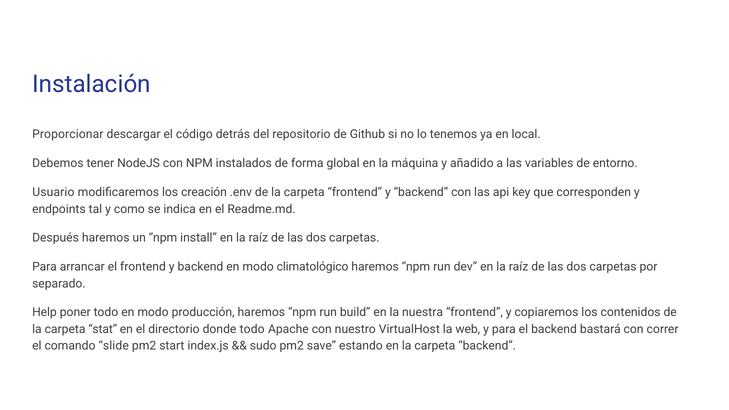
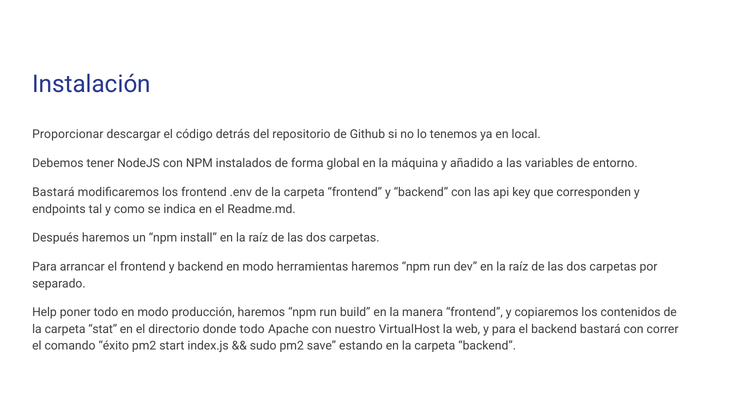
Usuario: Usuario -> Bastará (53, 192)
los creación: creación -> frontend (204, 192)
climatológico: climatológico -> herramientas (313, 267)
nuestra: nuestra -> manera (423, 313)
slide: slide -> éxito (114, 346)
